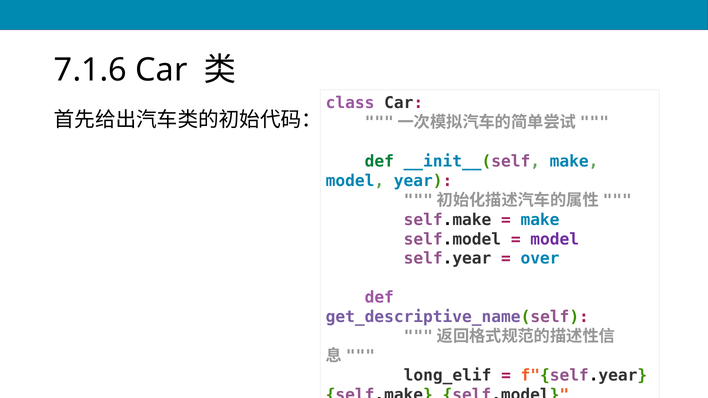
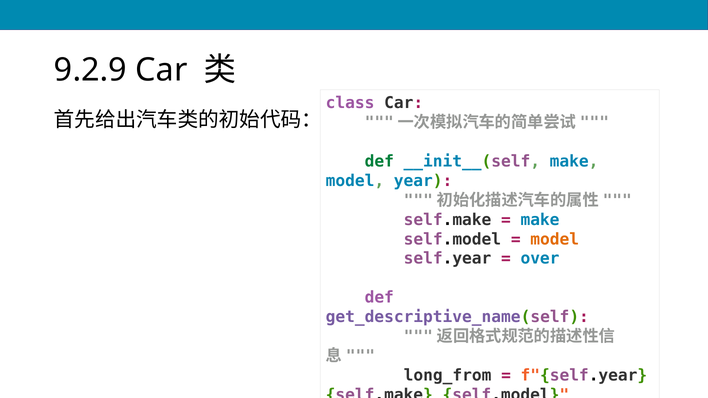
7.1.6: 7.1.6 -> 9.2.9 (90, 70)
model colour: purple -> orange (555, 239)
long_elif: long_elif -> long_from (448, 376)
